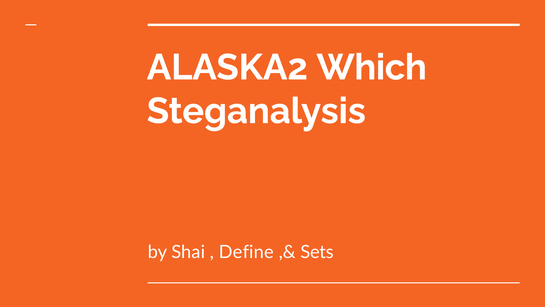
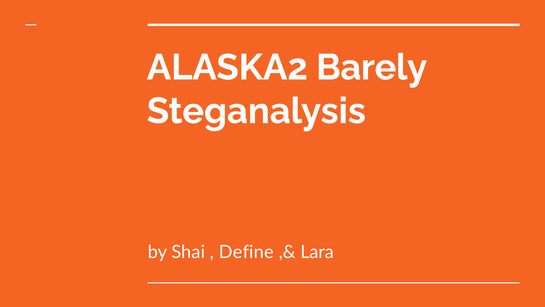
Which: Which -> Barely (372, 67)
Sets: Sets -> Lara (317, 252)
